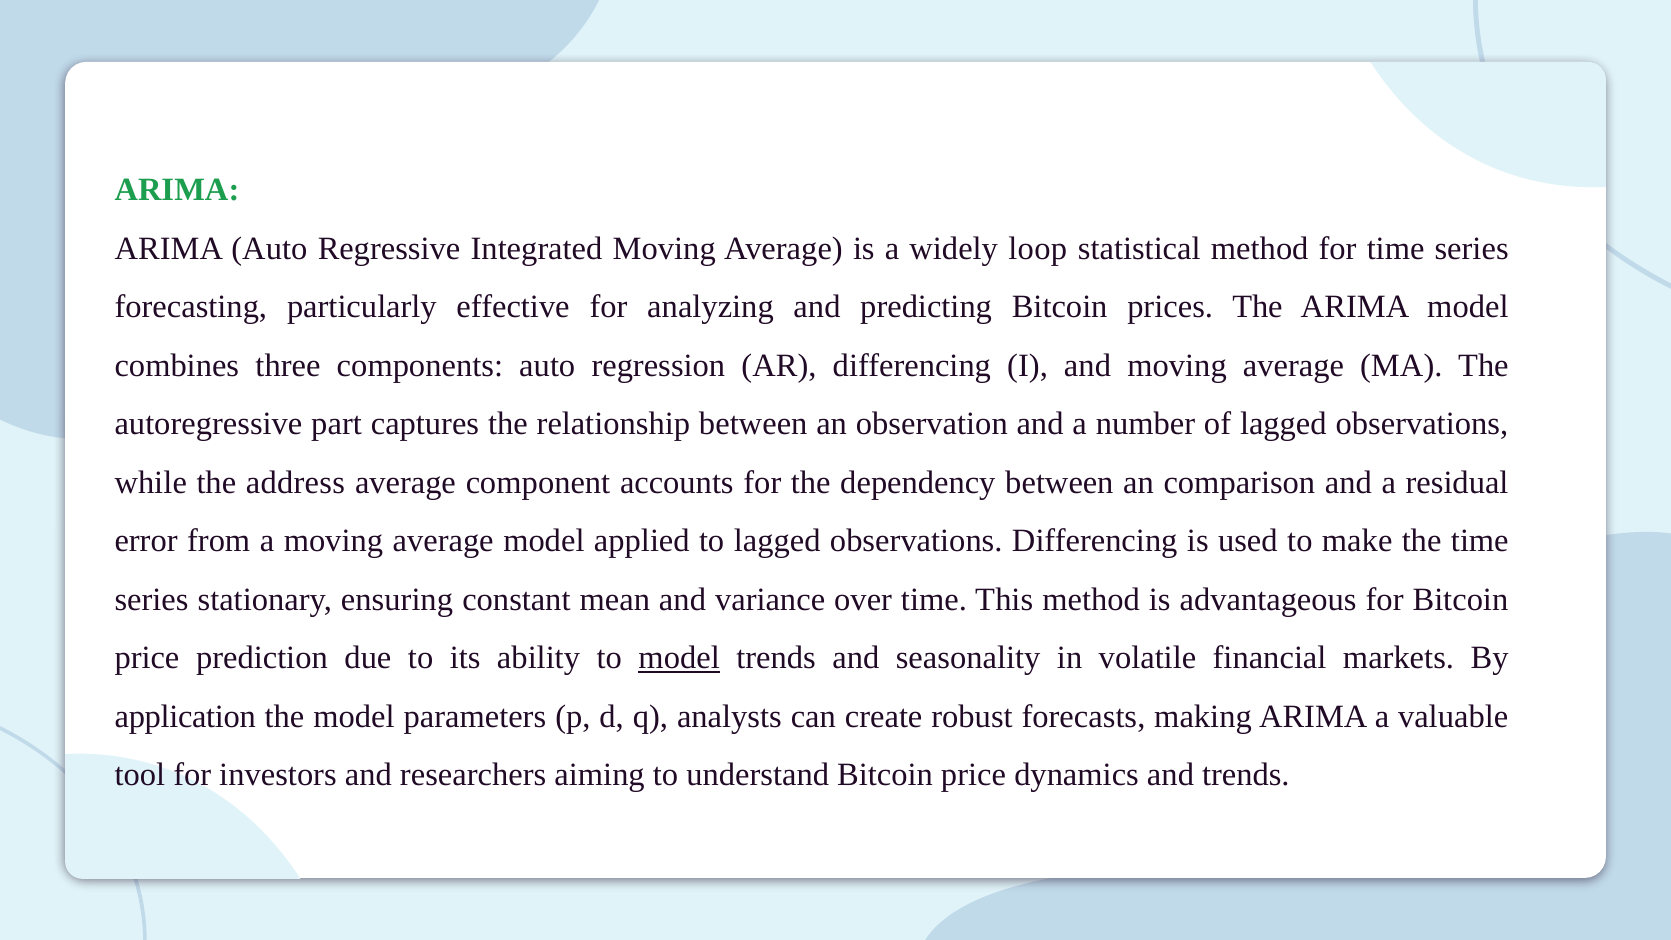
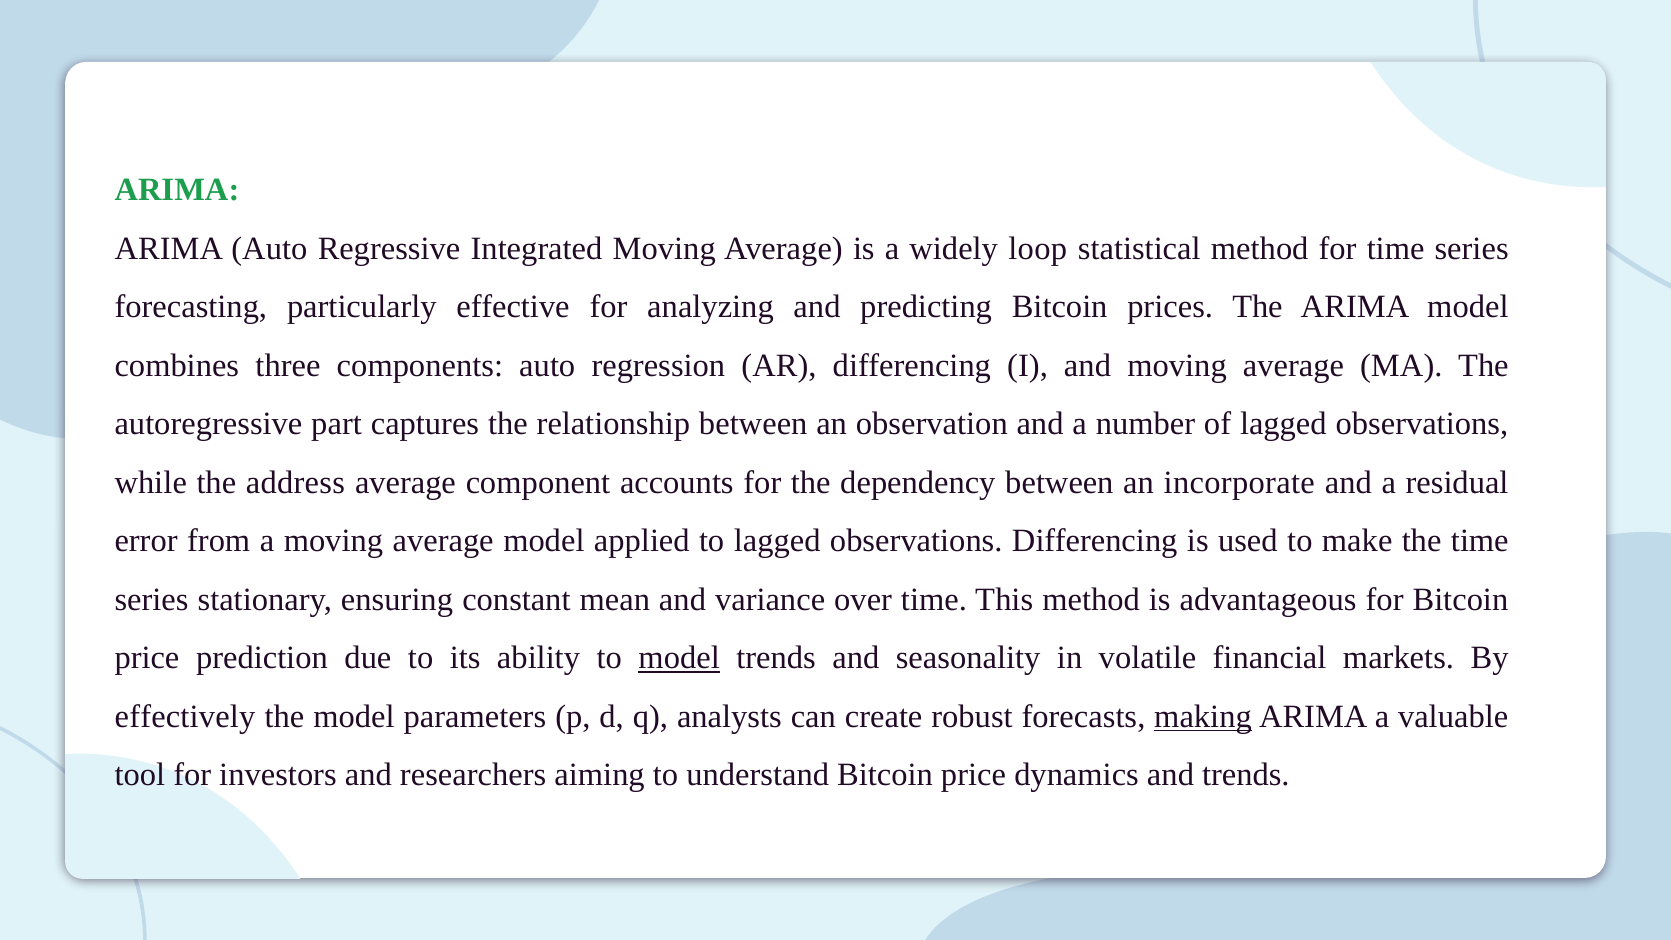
comparison: comparison -> incorporate (1239, 483)
application: application -> effectively (185, 716)
making underline: none -> present (1203, 716)
